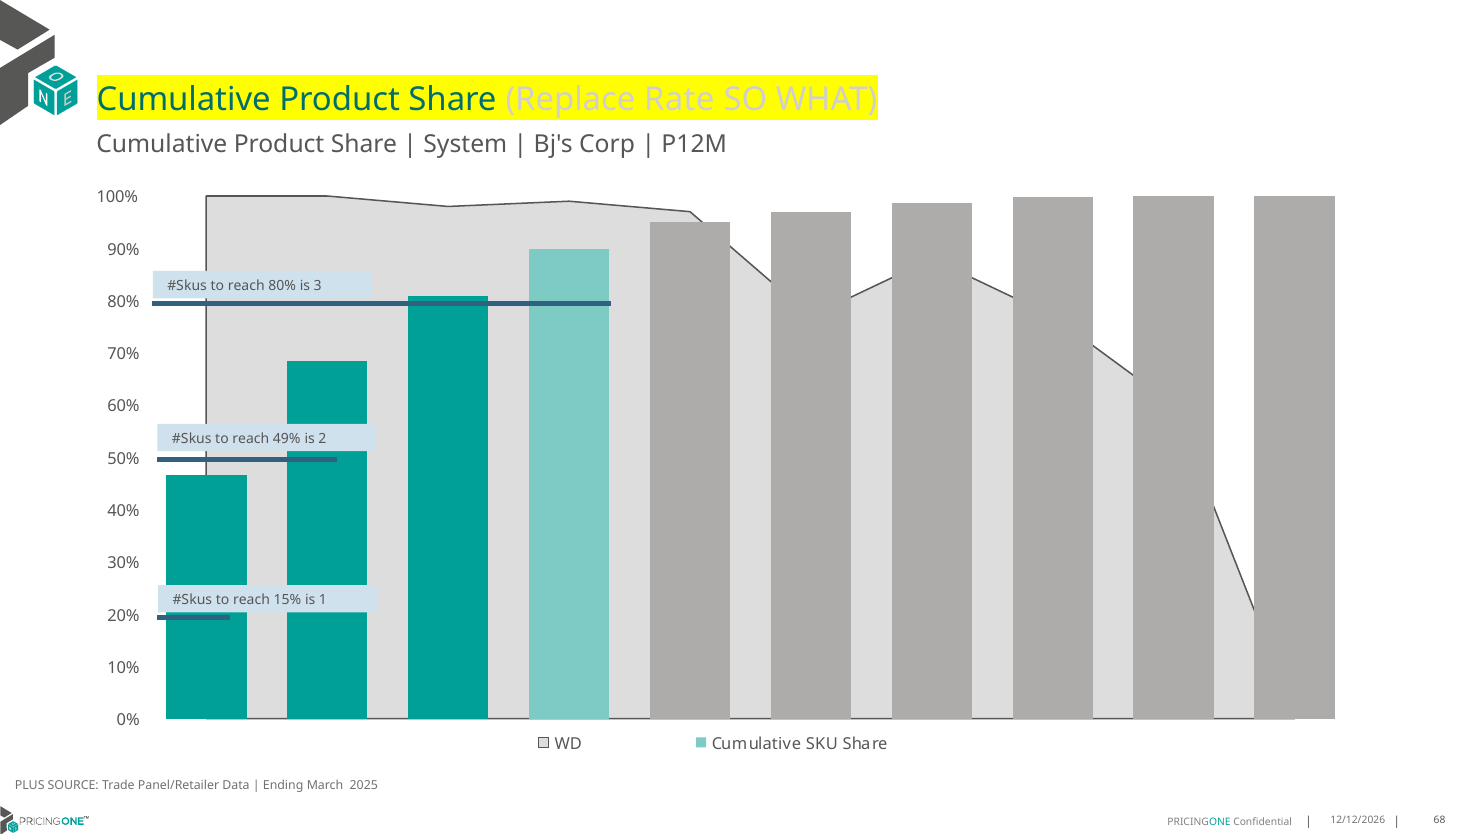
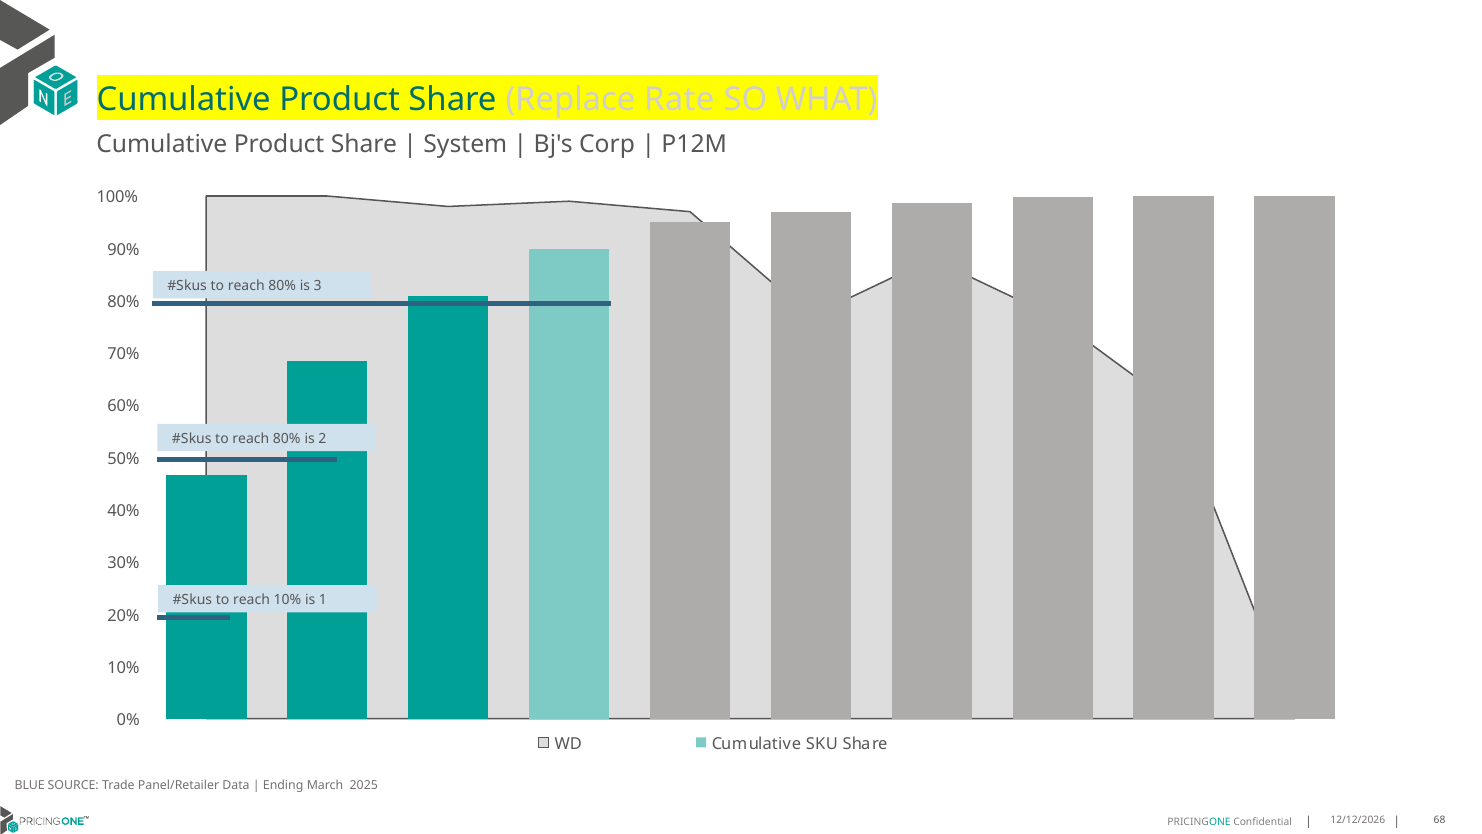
49%: 49% -> 80% (287, 438)
reach 15%: 15% -> 10% (287, 599)
PLUS: PLUS -> BLUE (30, 785)
